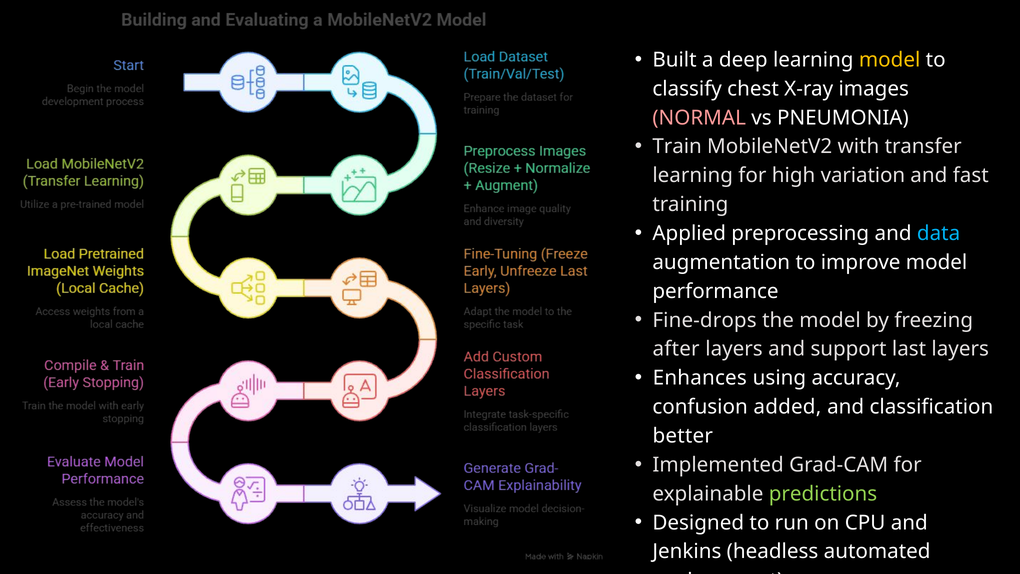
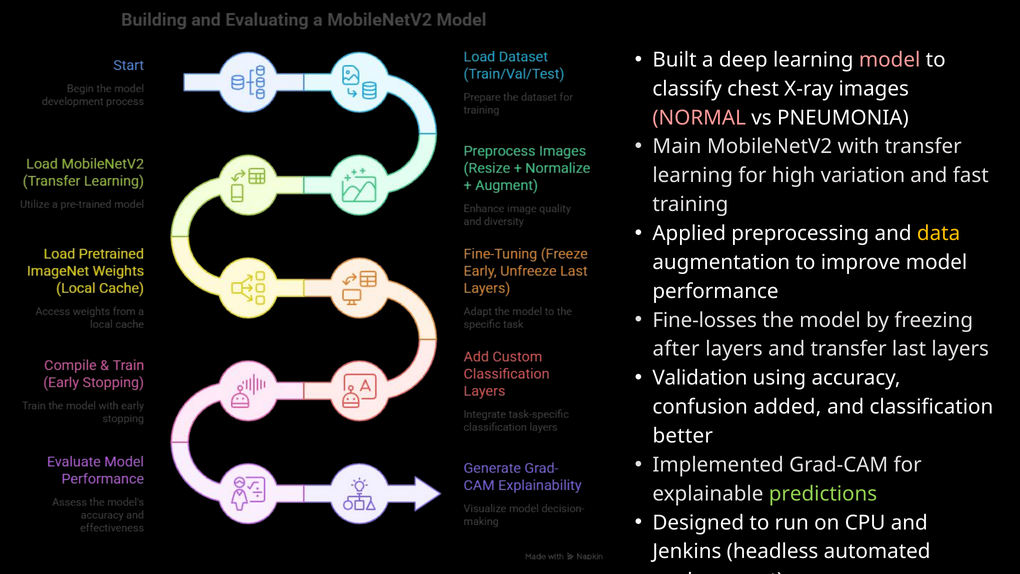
model colour: yellow -> pink (890, 60)
Train: Train -> Main (677, 147)
data colour: light blue -> yellow (939, 233)
Fine-drops: Fine-drops -> Fine-losses (705, 320)
and support: support -> transfer (849, 349)
Enhances: Enhances -> Validation (700, 378)
